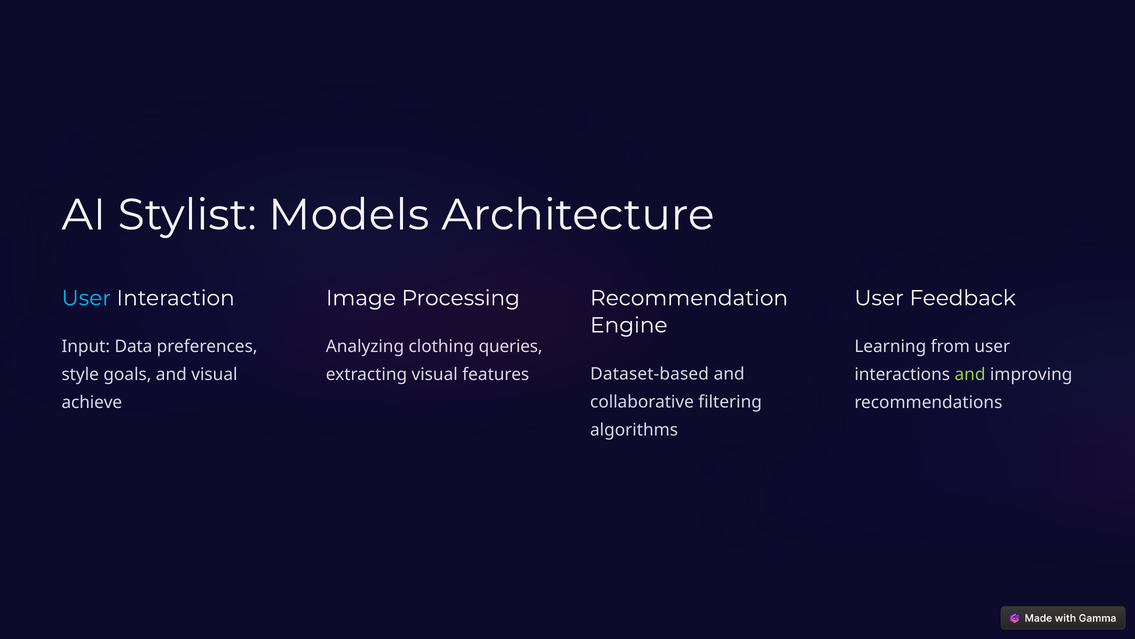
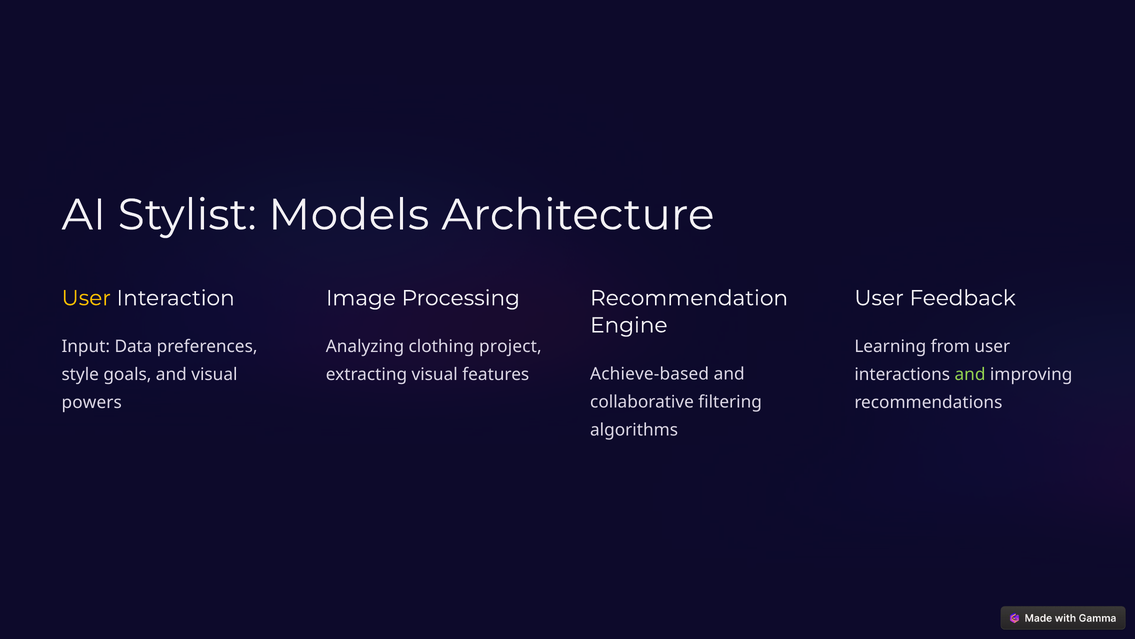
User colour: light blue -> yellow (86, 298)
queries: queries -> project (510, 346)
Dataset-based: Dataset-based -> Achieve-based (650, 374)
achieve: achieve -> powers (92, 402)
